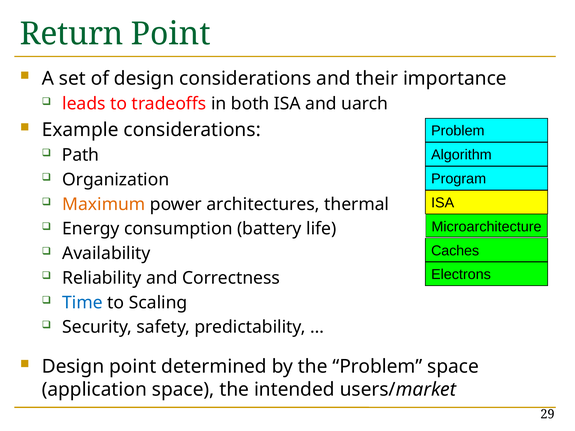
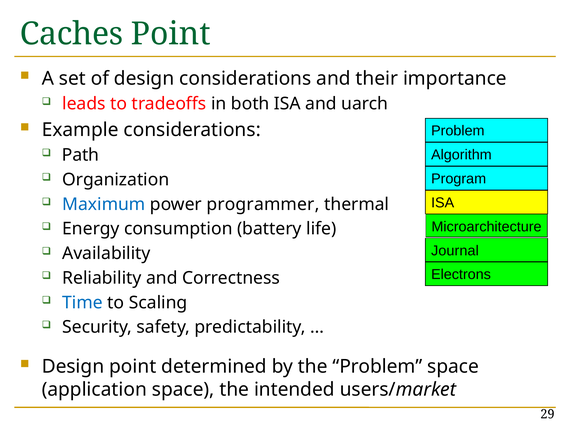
Return: Return -> Caches (72, 34)
Maximum colour: orange -> blue (104, 204)
architectures: architectures -> programmer (263, 204)
Caches: Caches -> Journal (455, 251)
